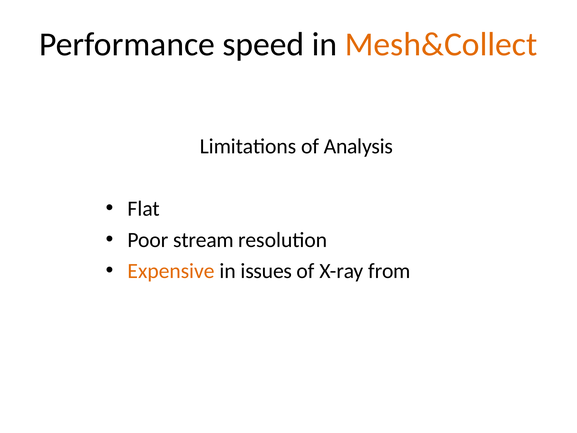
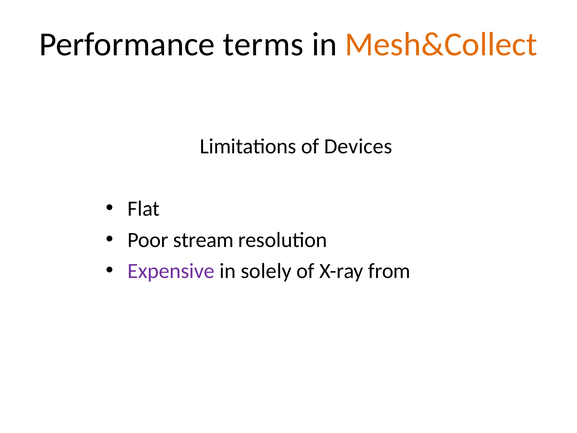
speed: speed -> terms (263, 44)
Analysis: Analysis -> Devices (358, 146)
Expensive colour: orange -> purple (171, 271)
issues: issues -> solely (266, 271)
